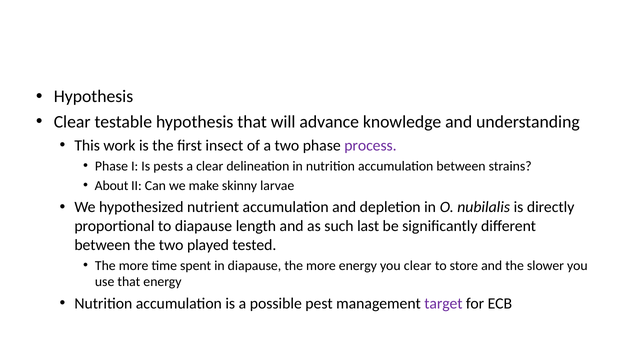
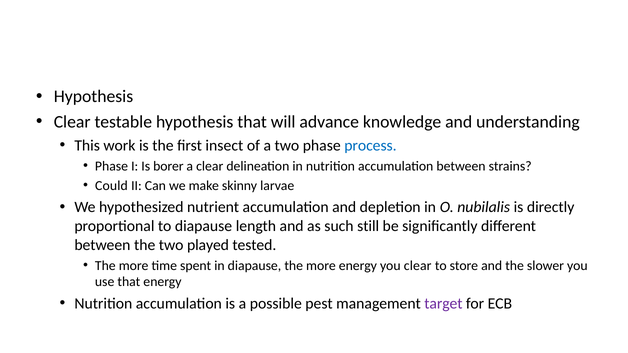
process colour: purple -> blue (370, 146)
pests: pests -> borer (168, 166)
About: About -> Could (111, 186)
last: last -> still (368, 226)
